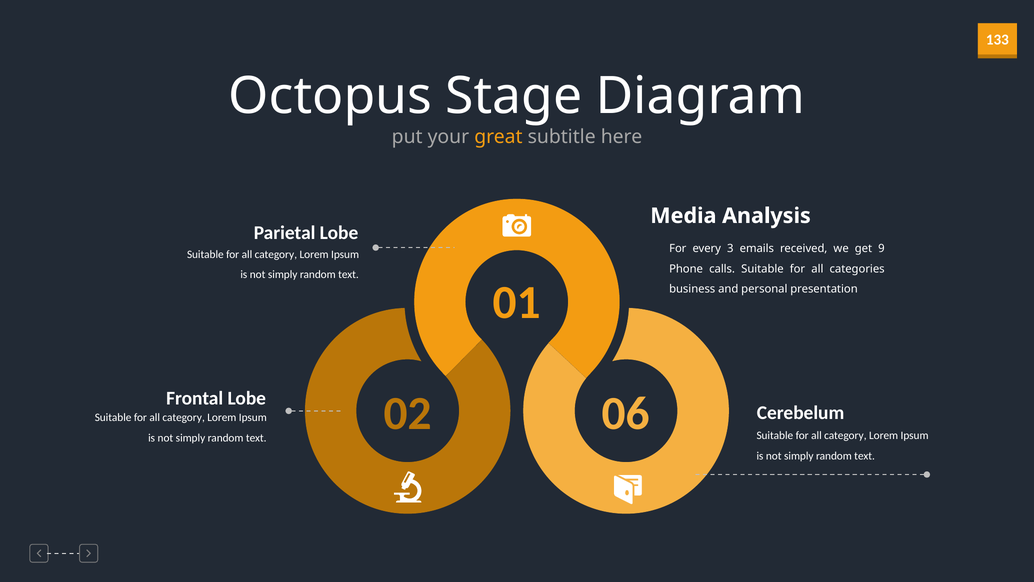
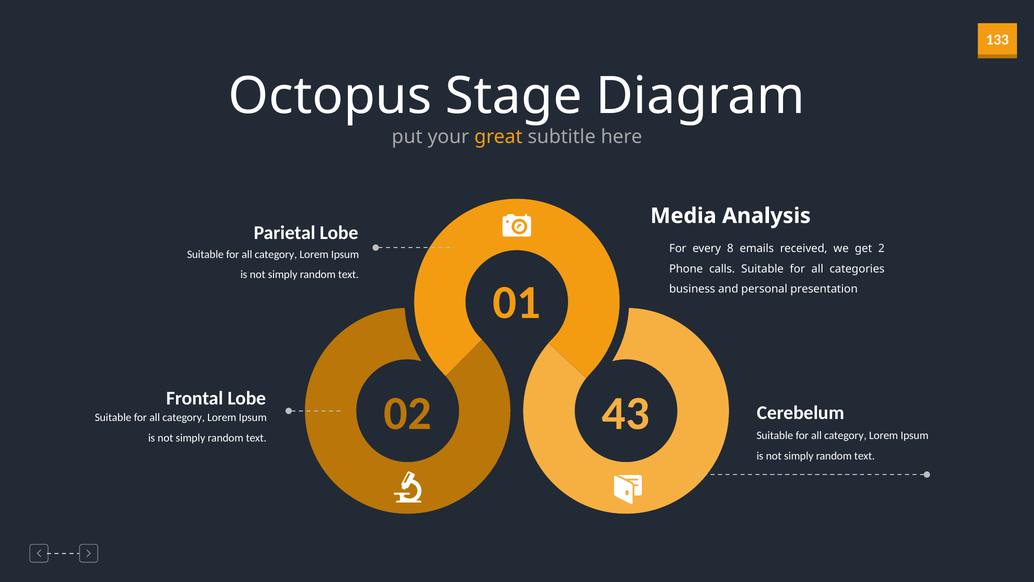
3: 3 -> 8 (730, 248)
9: 9 -> 2 (881, 248)
06: 06 -> 43 (626, 413)
